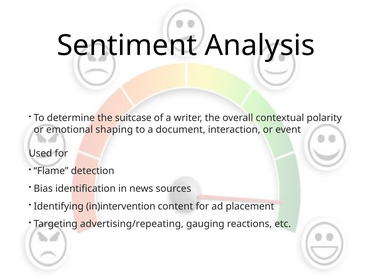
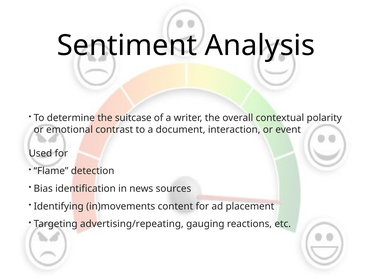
shaping: shaping -> contrast (114, 130)
in)intervention: in)intervention -> in)movements (121, 206)
